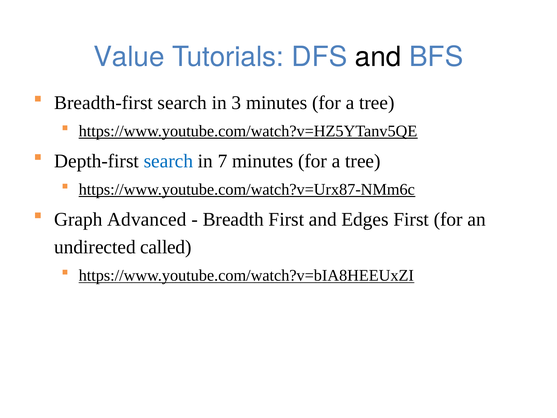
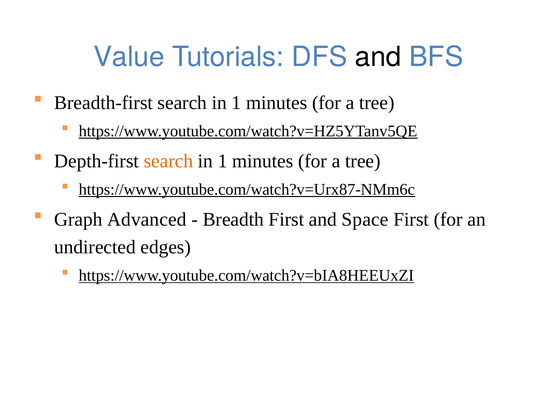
Breadth-first search in 3: 3 -> 1 (236, 103)
search colour: blue -> orange (168, 161)
7: 7 -> 1 (223, 161)
Edges: Edges -> Space (365, 219)
called: called -> edges (166, 247)
